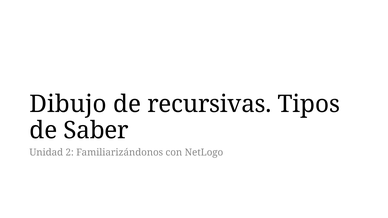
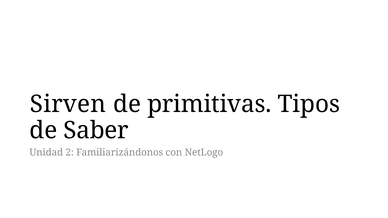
Dibujo: Dibujo -> Sirven (68, 104)
recursivas: recursivas -> primitivas (209, 104)
